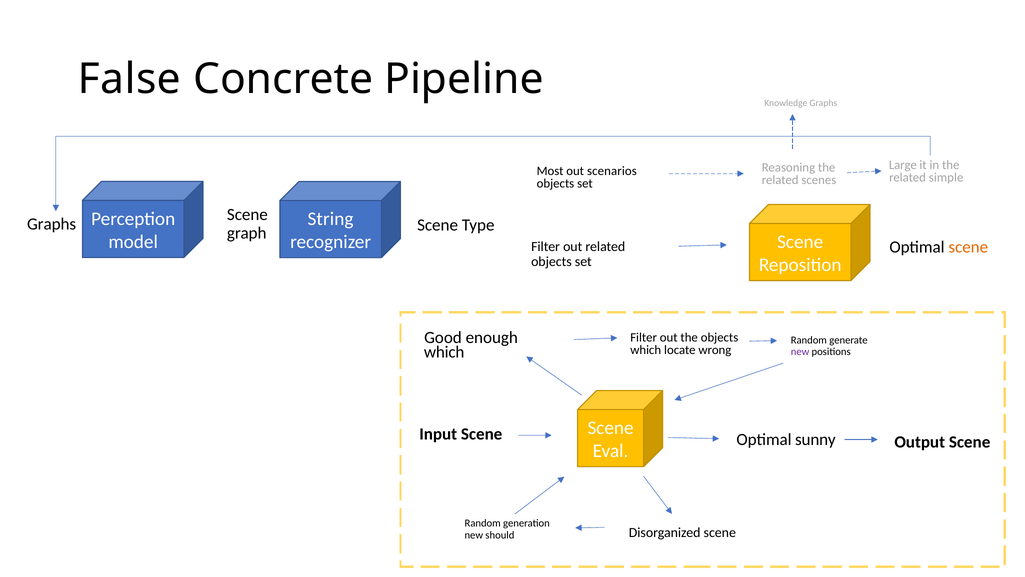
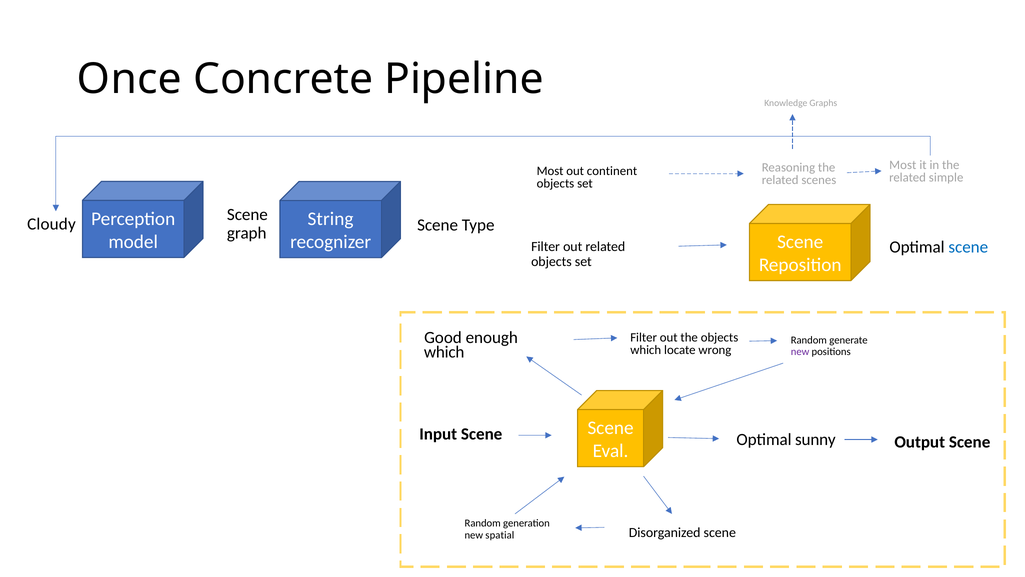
False: False -> Once (129, 79)
Large: Large -> Most (903, 165)
scenarios: scenarios -> continent (612, 171)
Graphs: Graphs -> Cloudy (51, 224)
scene colour: orange -> blue (968, 247)
should: should -> spatial (500, 535)
